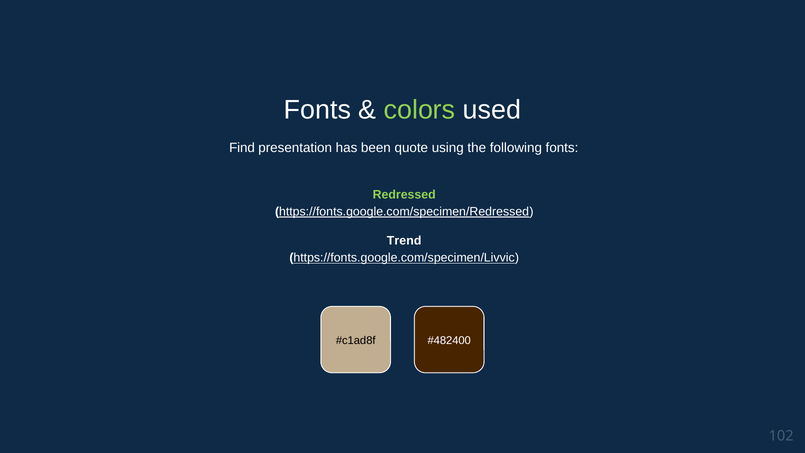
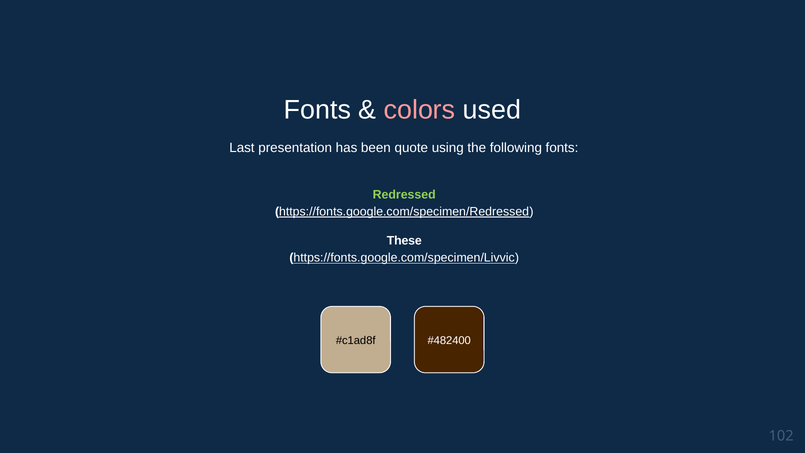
colors colour: light green -> pink (420, 110)
Find: Find -> Last (242, 148)
Trend: Trend -> These (404, 241)
